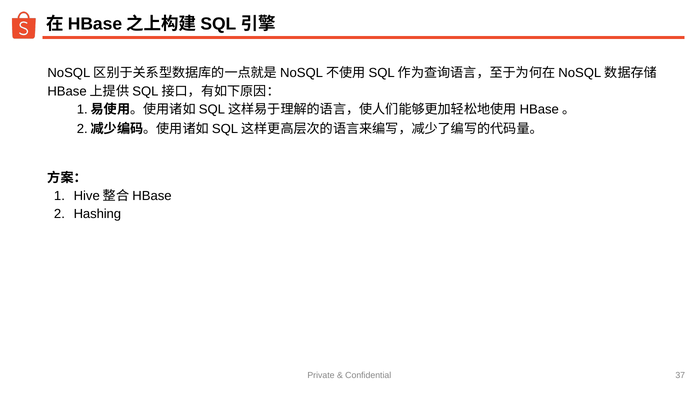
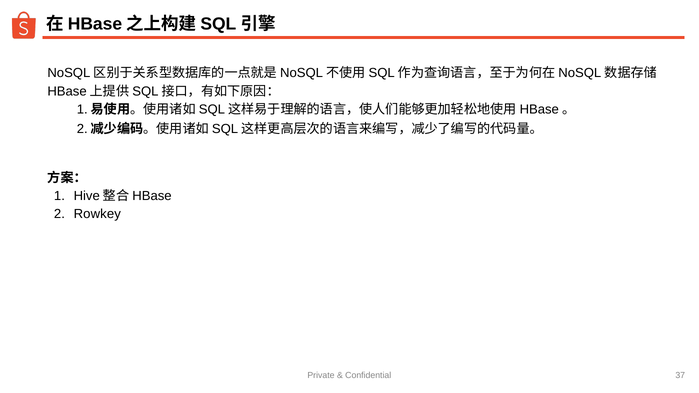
Hashing: Hashing -> Rowkey (97, 214)
